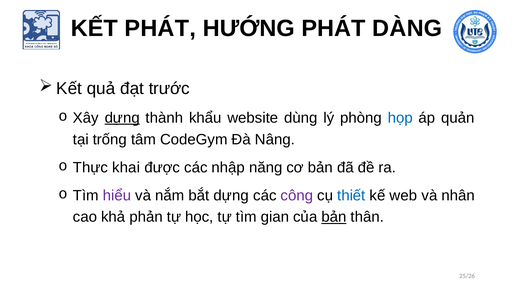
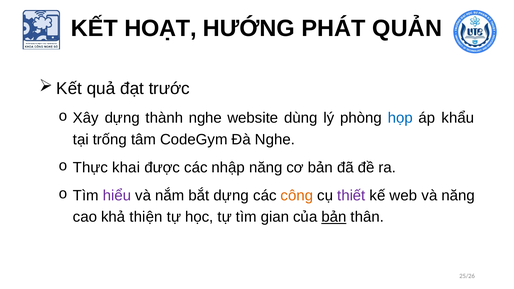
KẾT PHÁT: PHÁT -> HOẠT (160, 29)
DÀNG: DÀNG -> QUẢN (407, 29)
dựng underline: present -> none (122, 118)
thành khẩu: khẩu -> nghe (205, 118)
quản: quản -> khẩu (458, 118)
Đà Nâng: Nâng -> Nghe (275, 139)
công colour: purple -> orange (297, 196)
thiết colour: blue -> purple (351, 196)
và nhân: nhân -> năng (458, 196)
phản: phản -> thiện (146, 217)
